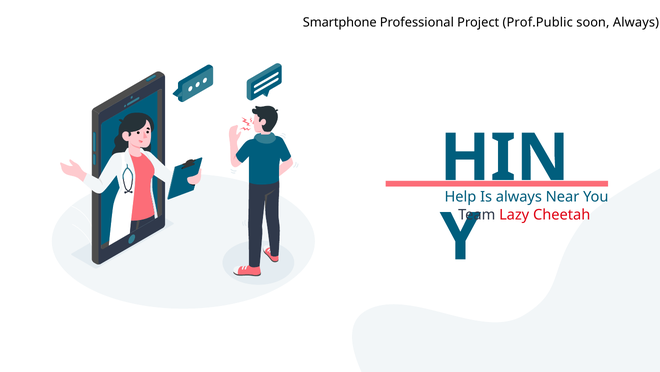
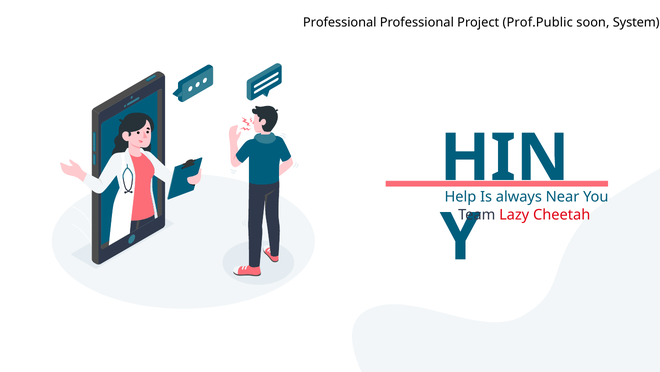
Smartphone: Smartphone -> Professional (340, 23)
soon Always: Always -> System (636, 23)
